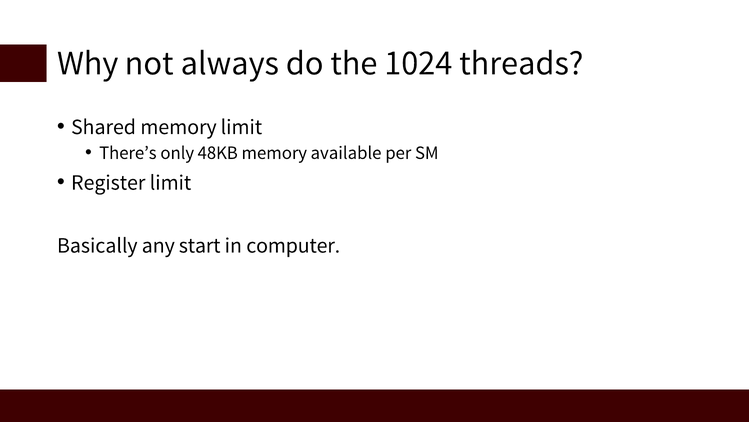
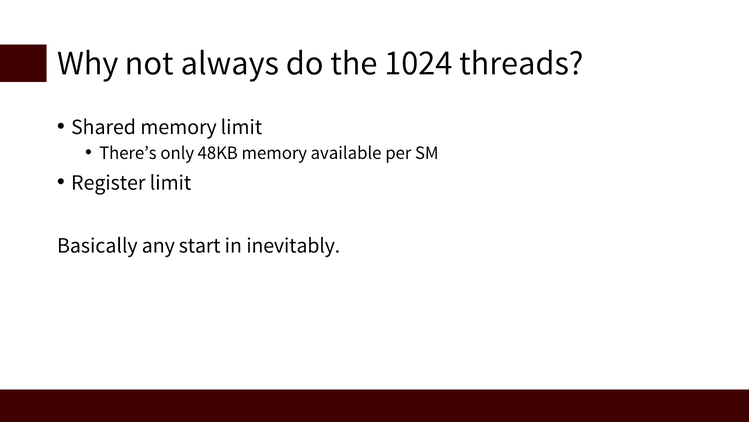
computer: computer -> inevitably (293, 245)
